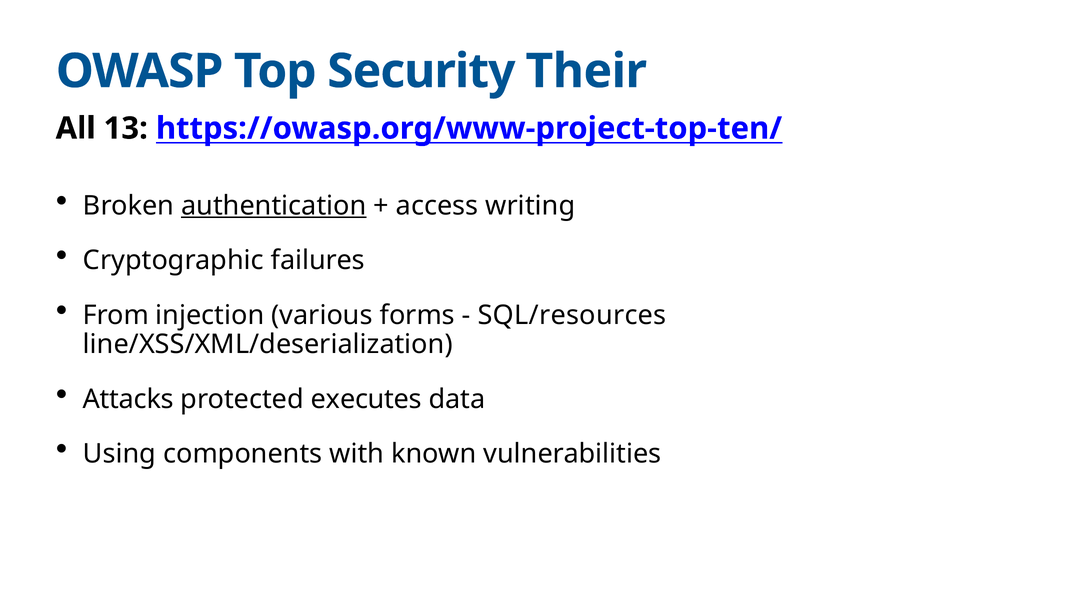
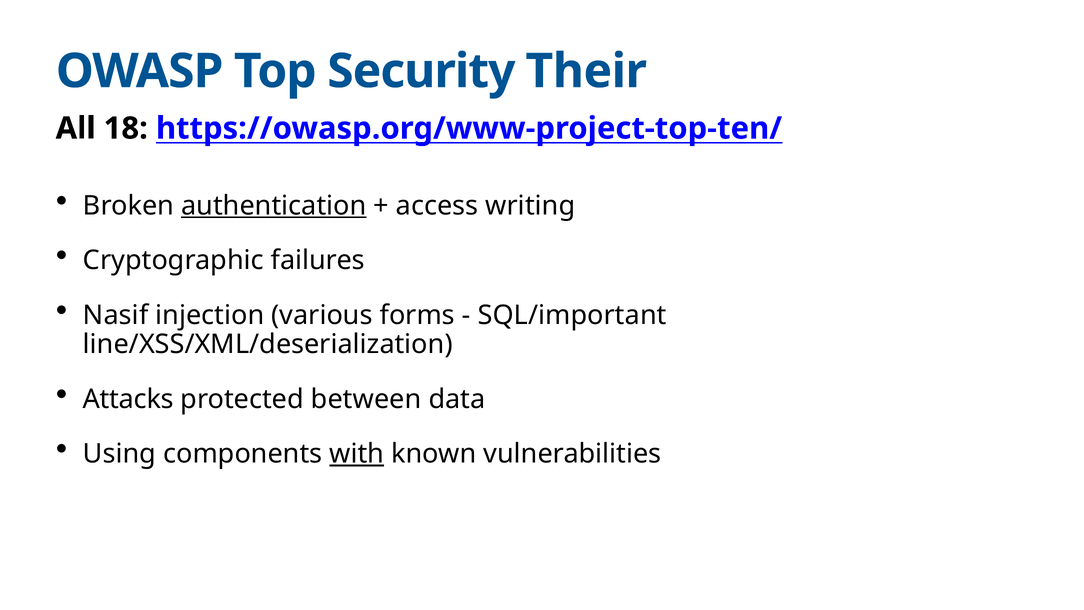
13: 13 -> 18 (126, 128)
From: From -> Nasif (116, 315)
SQL/resources: SQL/resources -> SQL/important (572, 315)
executes: executes -> between (366, 399)
with underline: none -> present (357, 454)
